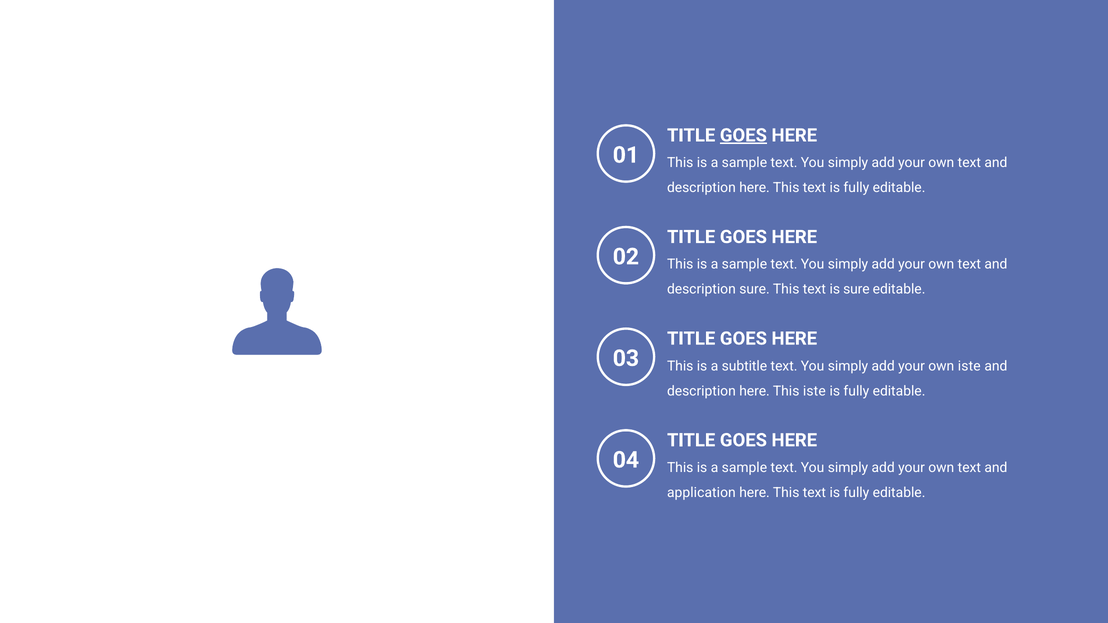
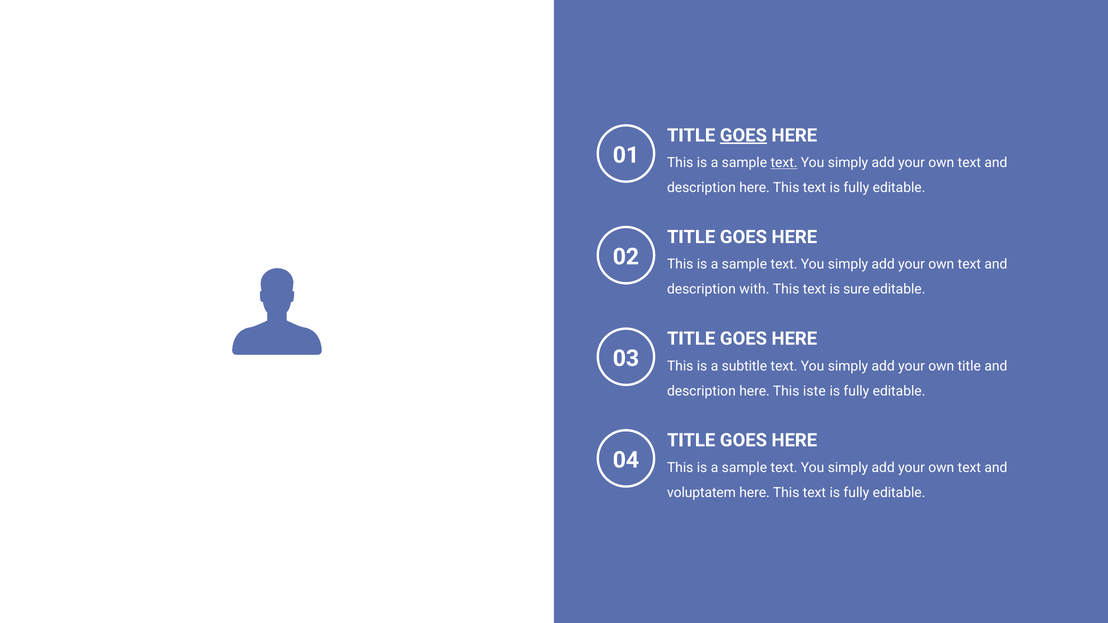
text underline: none -> present (784, 163)
description sure: sure -> with (754, 289)
own iste: iste -> title (969, 366)
application: application -> voluptatem (701, 493)
